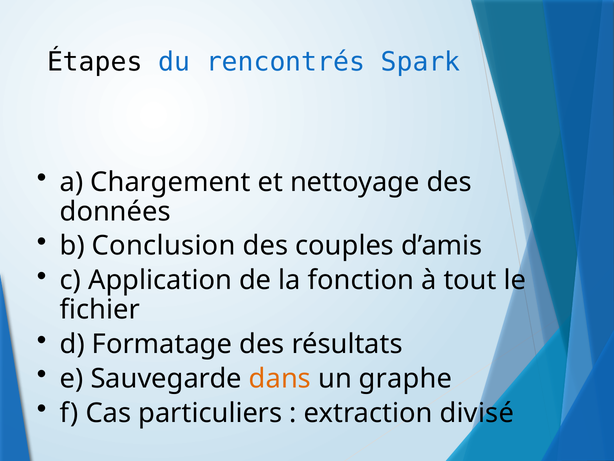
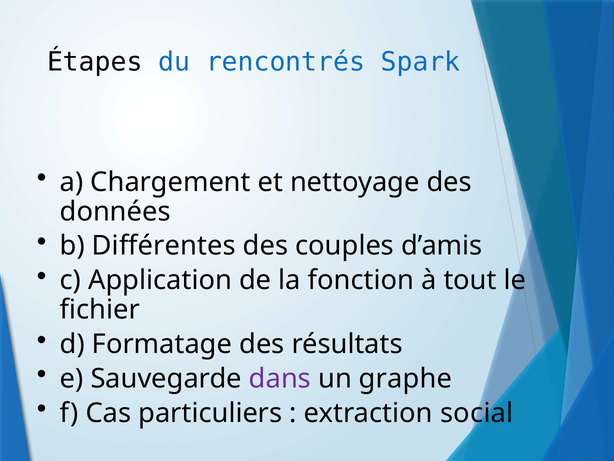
Conclusion: Conclusion -> Différentes (164, 246)
dans colour: orange -> purple (280, 378)
divisé: divisé -> social (477, 413)
